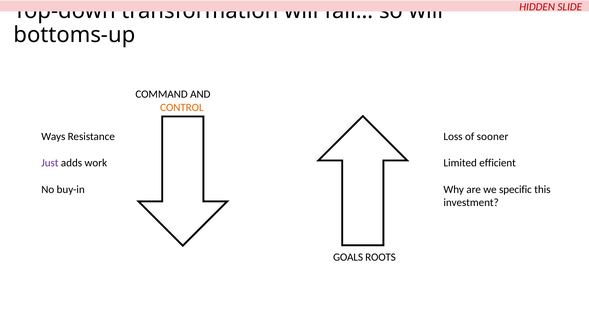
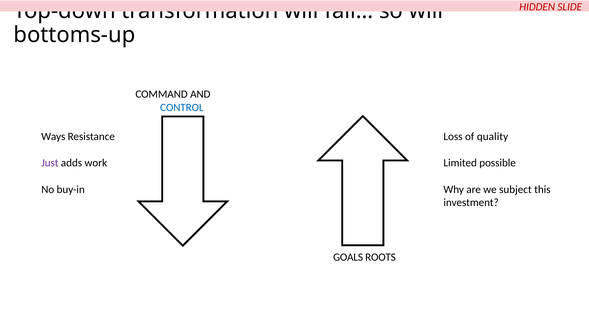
CONTROL colour: orange -> blue (182, 108)
sooner: sooner -> quality (493, 137)
efficient: efficient -> possible (498, 163)
specific: specific -> subject (515, 190)
